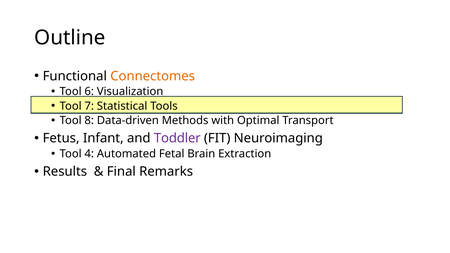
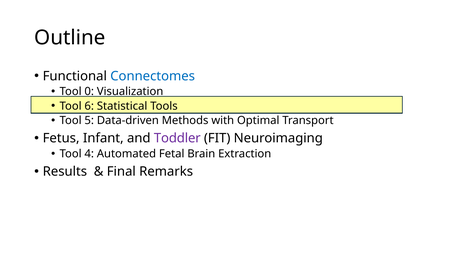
Connectomes colour: orange -> blue (153, 76)
6: 6 -> 0 (89, 92)
7: 7 -> 6 (89, 106)
8: 8 -> 5 (89, 121)
